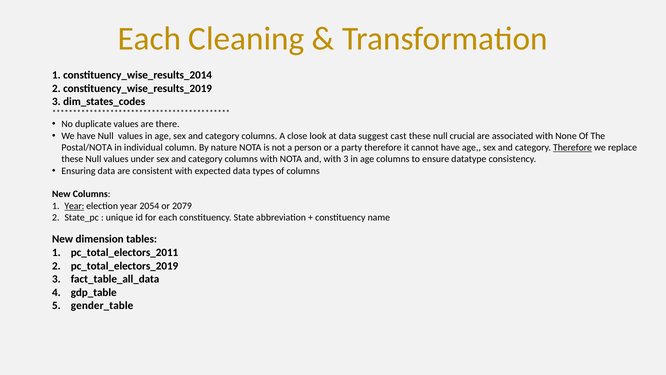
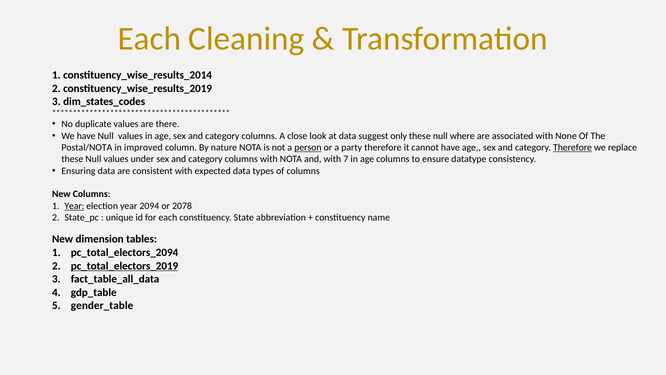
cast: cast -> only (399, 136)
crucial: crucial -> where (462, 136)
individual: individual -> improved (143, 147)
person underline: none -> present (308, 147)
with 3: 3 -> 7 (346, 159)
2054: 2054 -> 2094 (149, 206)
2079: 2079 -> 2078 (182, 206)
pc_total_electors_2011: pc_total_electors_2011 -> pc_total_electors_2094 (125, 252)
pc_total_electors_2019 underline: none -> present (125, 266)
